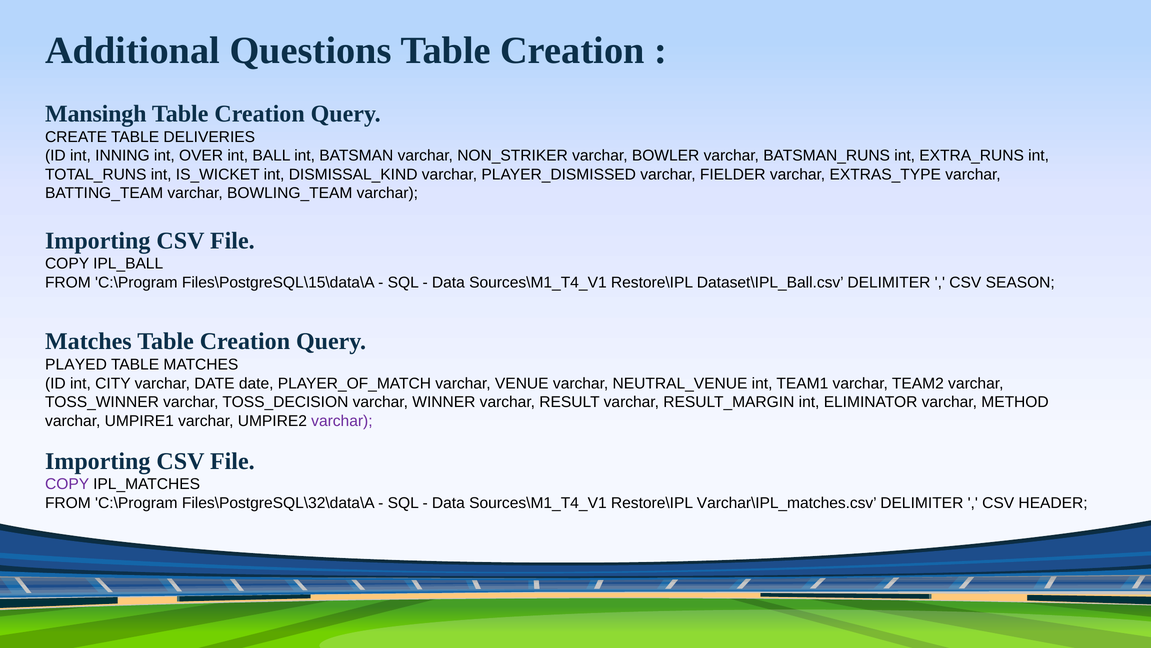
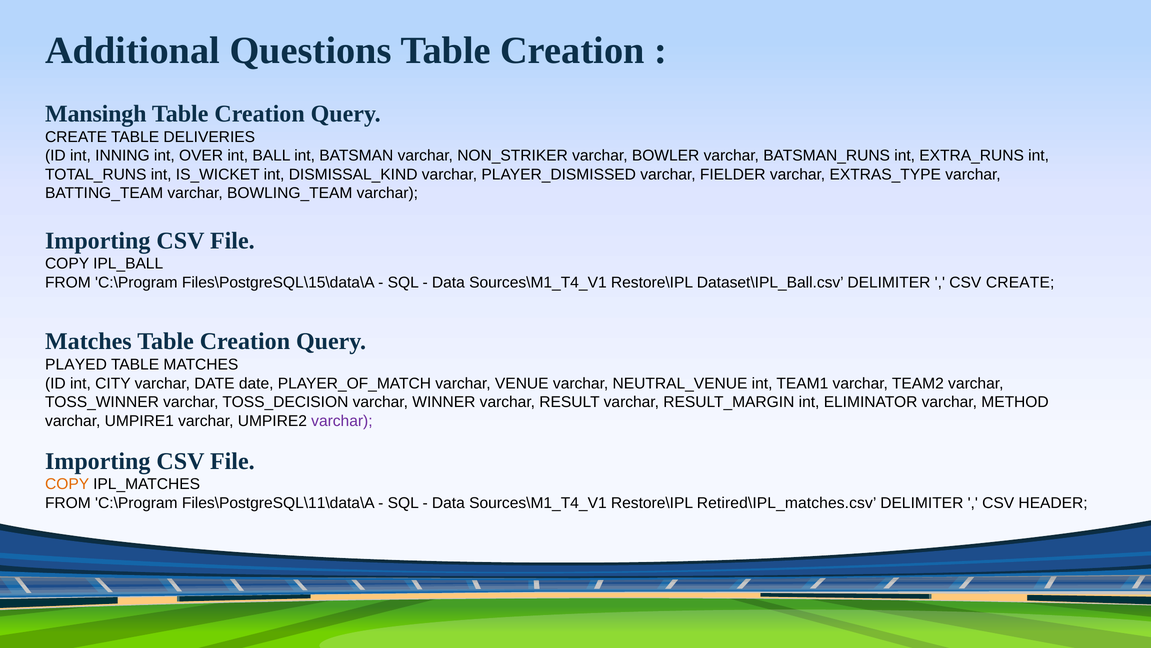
CSV SEASON: SEASON -> CREATE (1020, 282)
COPY colour: purple -> orange (67, 484)
Files\PostgreSQL\32\data\A: Files\PostgreSQL\32\data\A -> Files\PostgreSQL\11\data\A (278, 503)
Varchar\IPL_matches.csv: Varchar\IPL_matches.csv -> Retired\IPL_matches.csv (787, 503)
